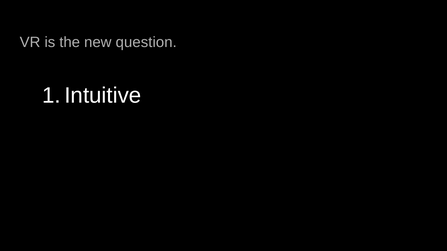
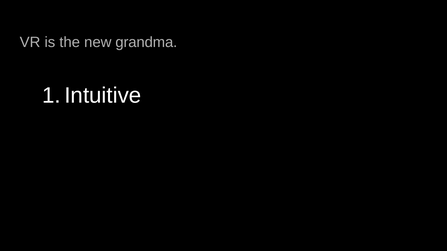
question: question -> grandma (146, 42)
